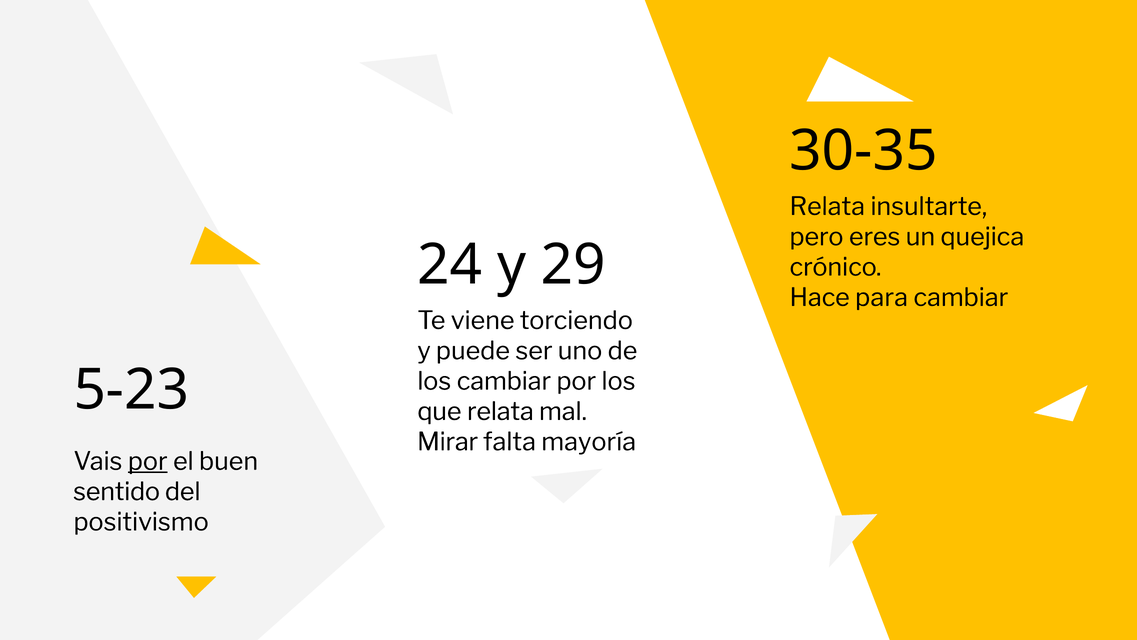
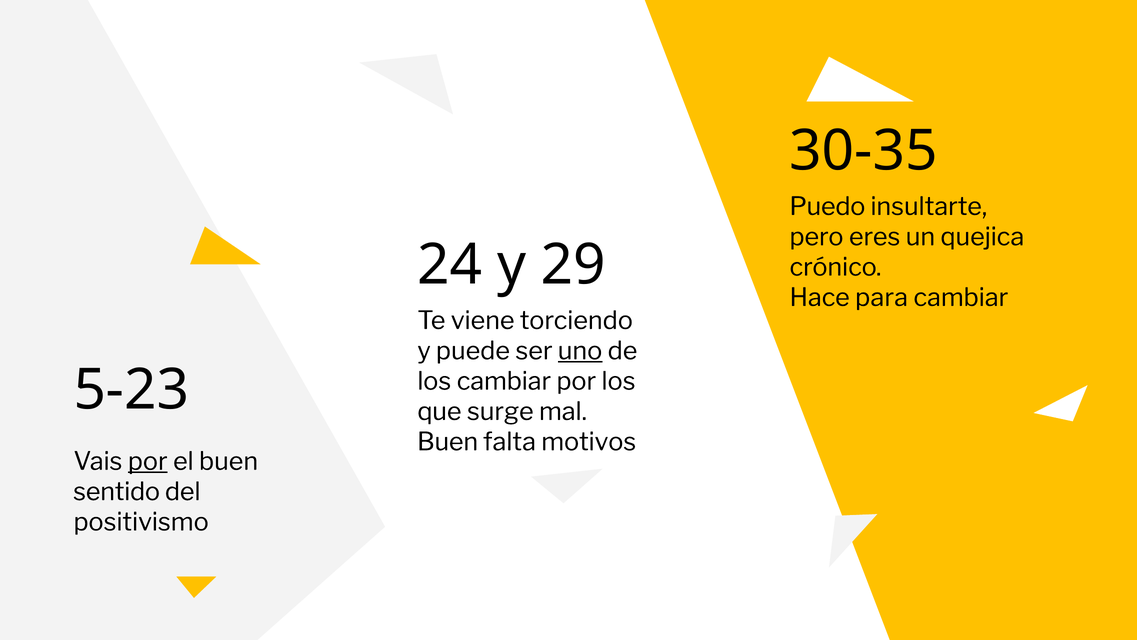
Relata: Relata -> Puedo (827, 206)
uno underline: none -> present (580, 351)
que relata: relata -> surge (500, 411)
Mirar: Mirar -> Buen (448, 442)
mayoría: mayoría -> motivos (589, 442)
